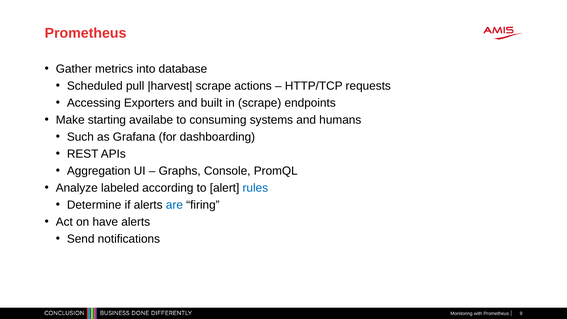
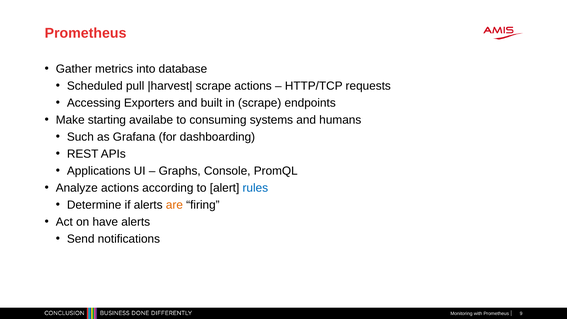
Aggregation: Aggregation -> Applications (99, 171)
Analyze labeled: labeled -> actions (120, 188)
are colour: blue -> orange (174, 205)
